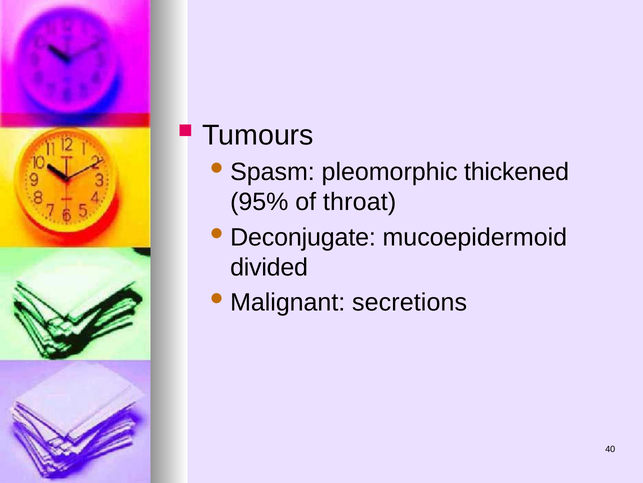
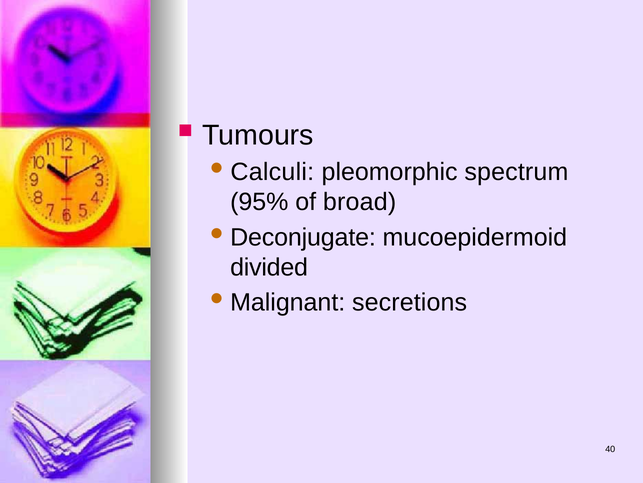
Spasm: Spasm -> Calculi (272, 172)
thickened: thickened -> spectrum (516, 172)
throat: throat -> broad (360, 202)
